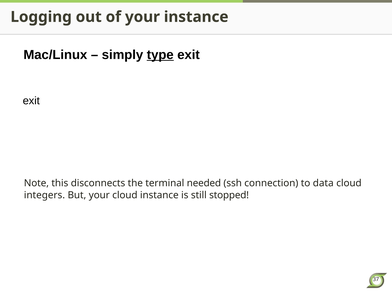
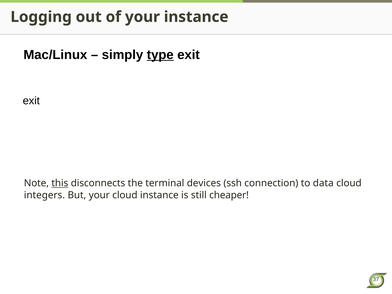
this underline: none -> present (60, 183)
needed: needed -> devices (204, 183)
stopped: stopped -> cheaper (229, 195)
